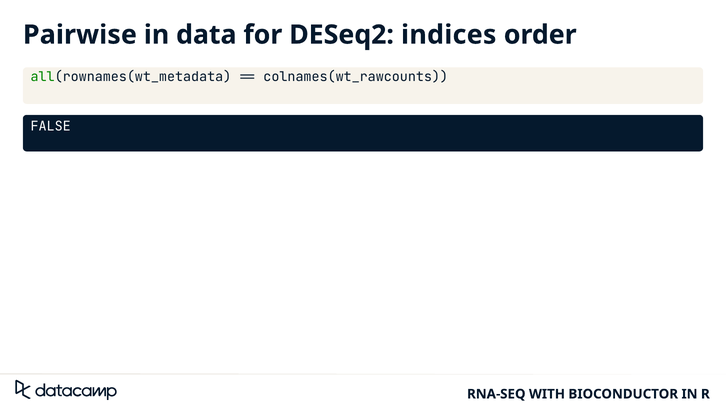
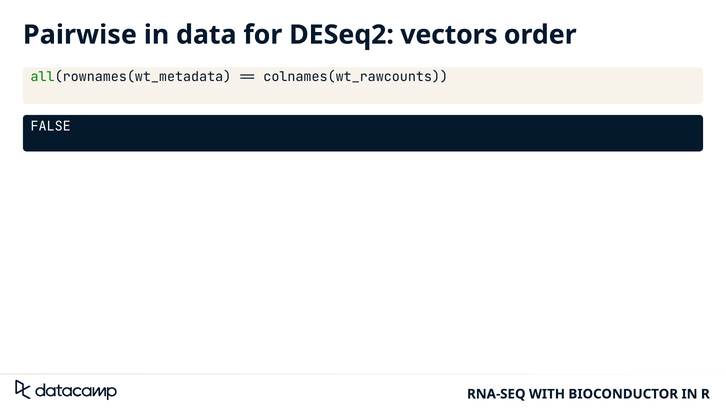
indices: indices -> vectors (449, 35)
